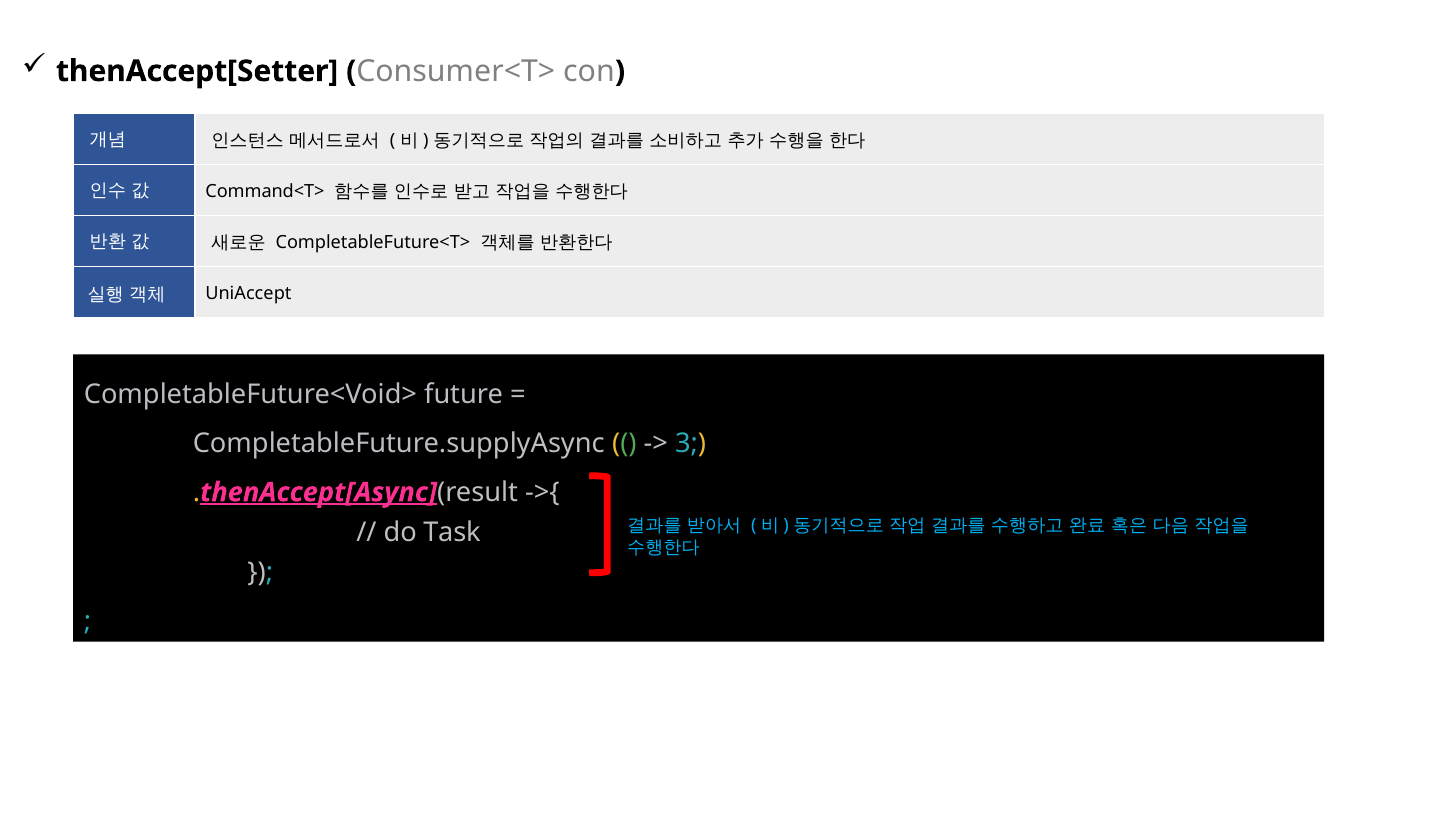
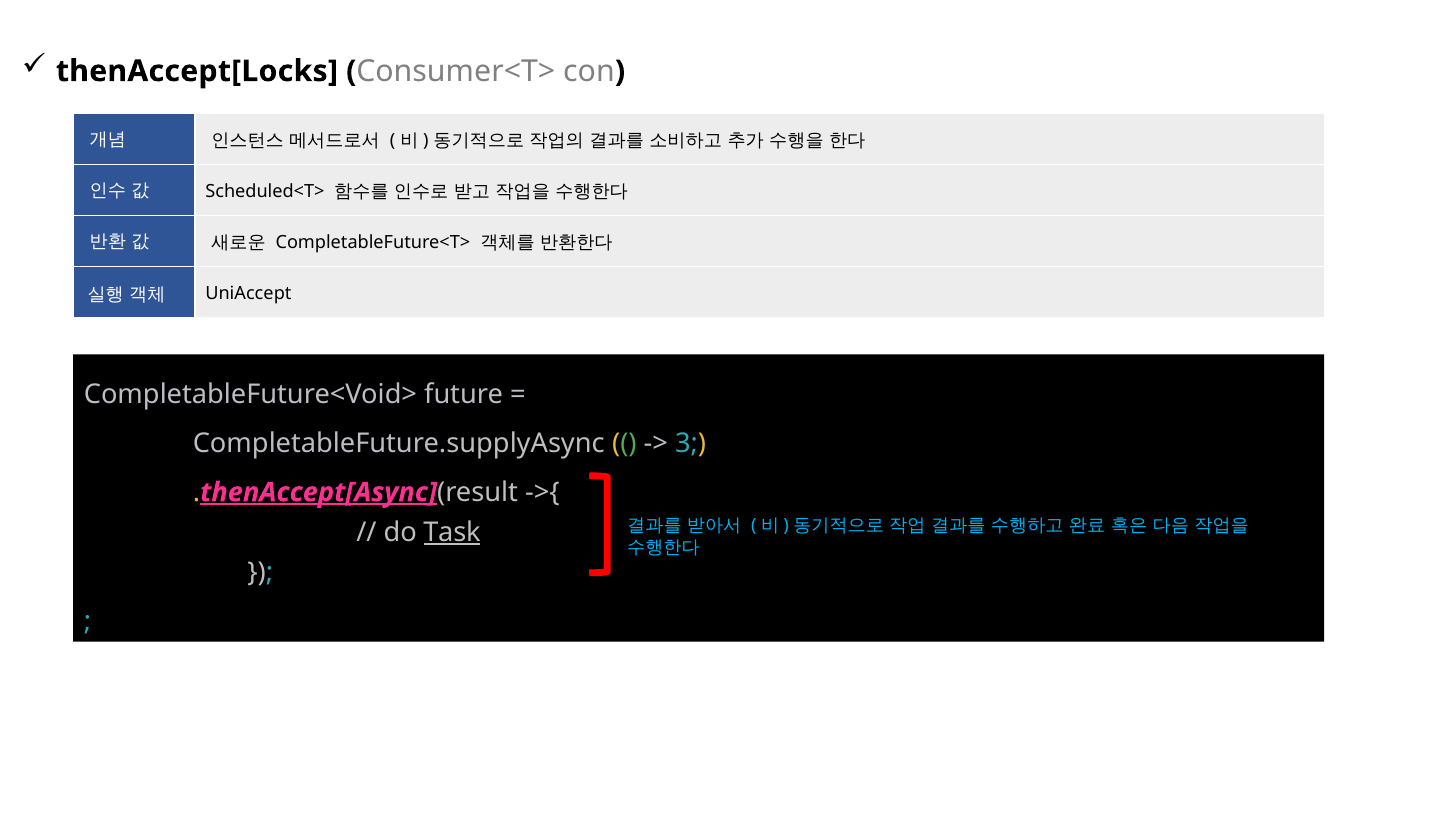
thenAccept[Setter: thenAccept[Setter -> thenAccept[Locks (197, 71)
Command<T>: Command<T> -> Scheduled<T> (265, 192)
Task underline: none -> present (452, 533)
